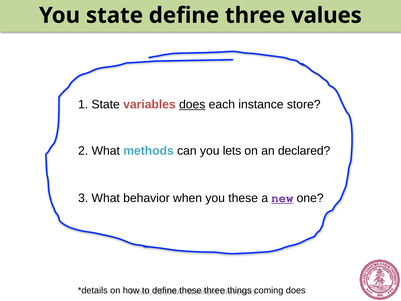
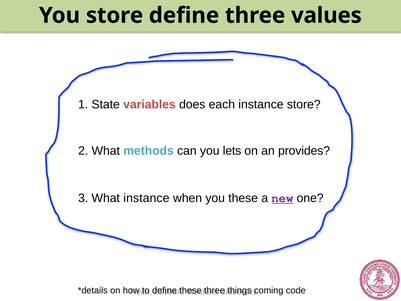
You state: state -> store (115, 15)
does underline: present -> none (192, 104)
declared: declared -> provides (304, 151)
What behavior: behavior -> instance (146, 198)
coming does: does -> code (296, 290)
